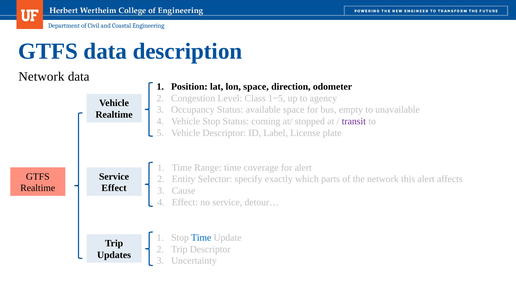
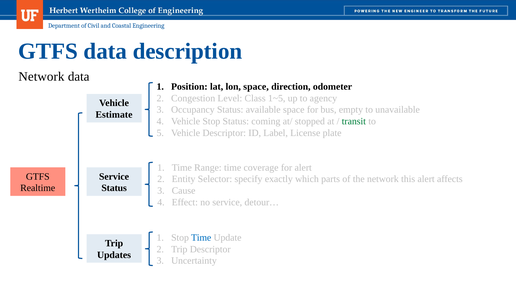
Realtime: Realtime -> Estimate (114, 115)
transit colour: purple -> green (354, 121)
Effect: Effect -> Status (114, 188)
